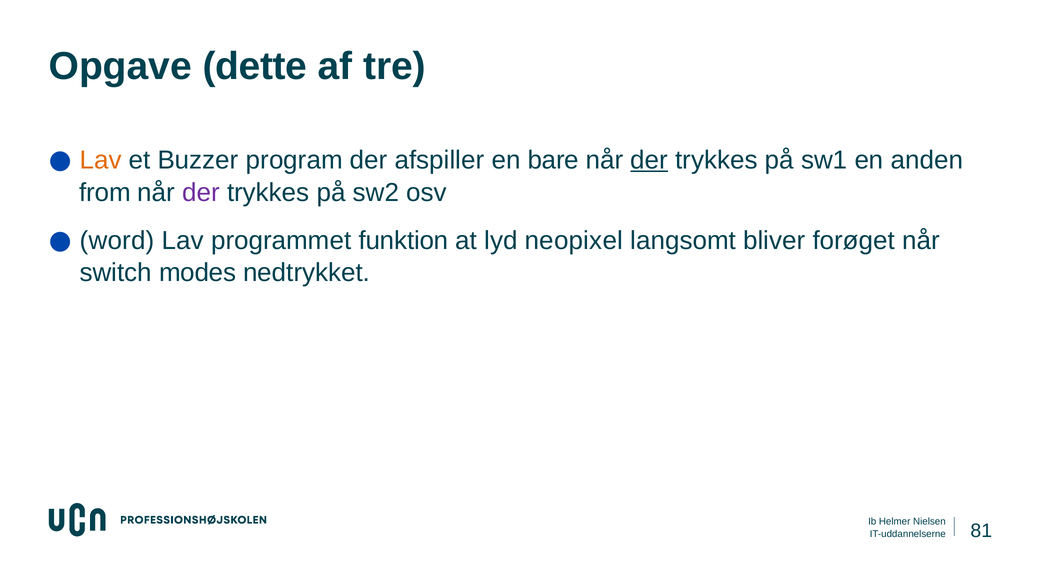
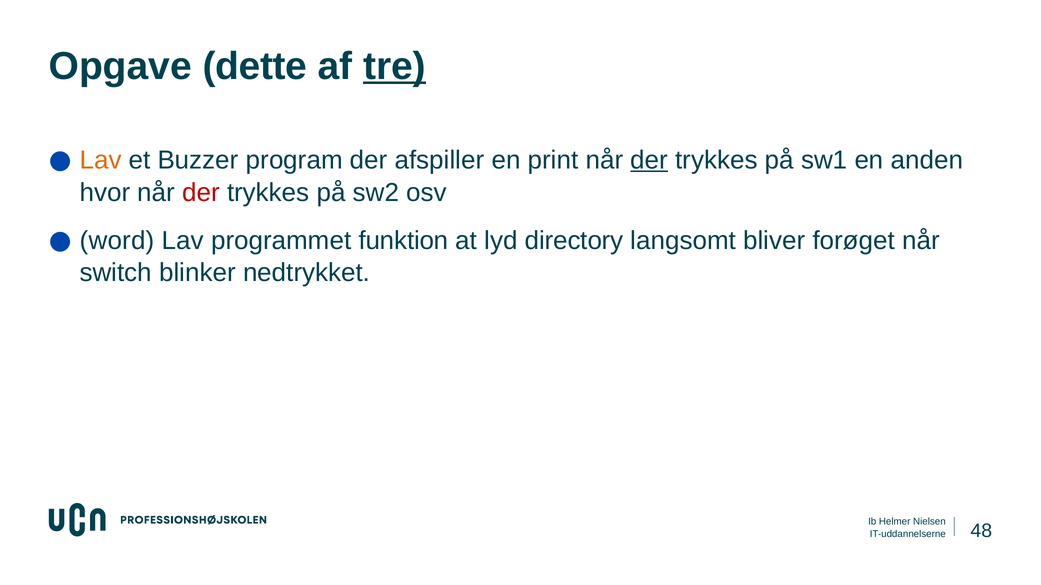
tre underline: none -> present (394, 66)
bare: bare -> print (553, 160)
from: from -> hvor (105, 193)
der colour: purple -> red (201, 193)
neopixel: neopixel -> directory (574, 241)
modes: modes -> blinker (197, 273)
81: 81 -> 48 (981, 531)
